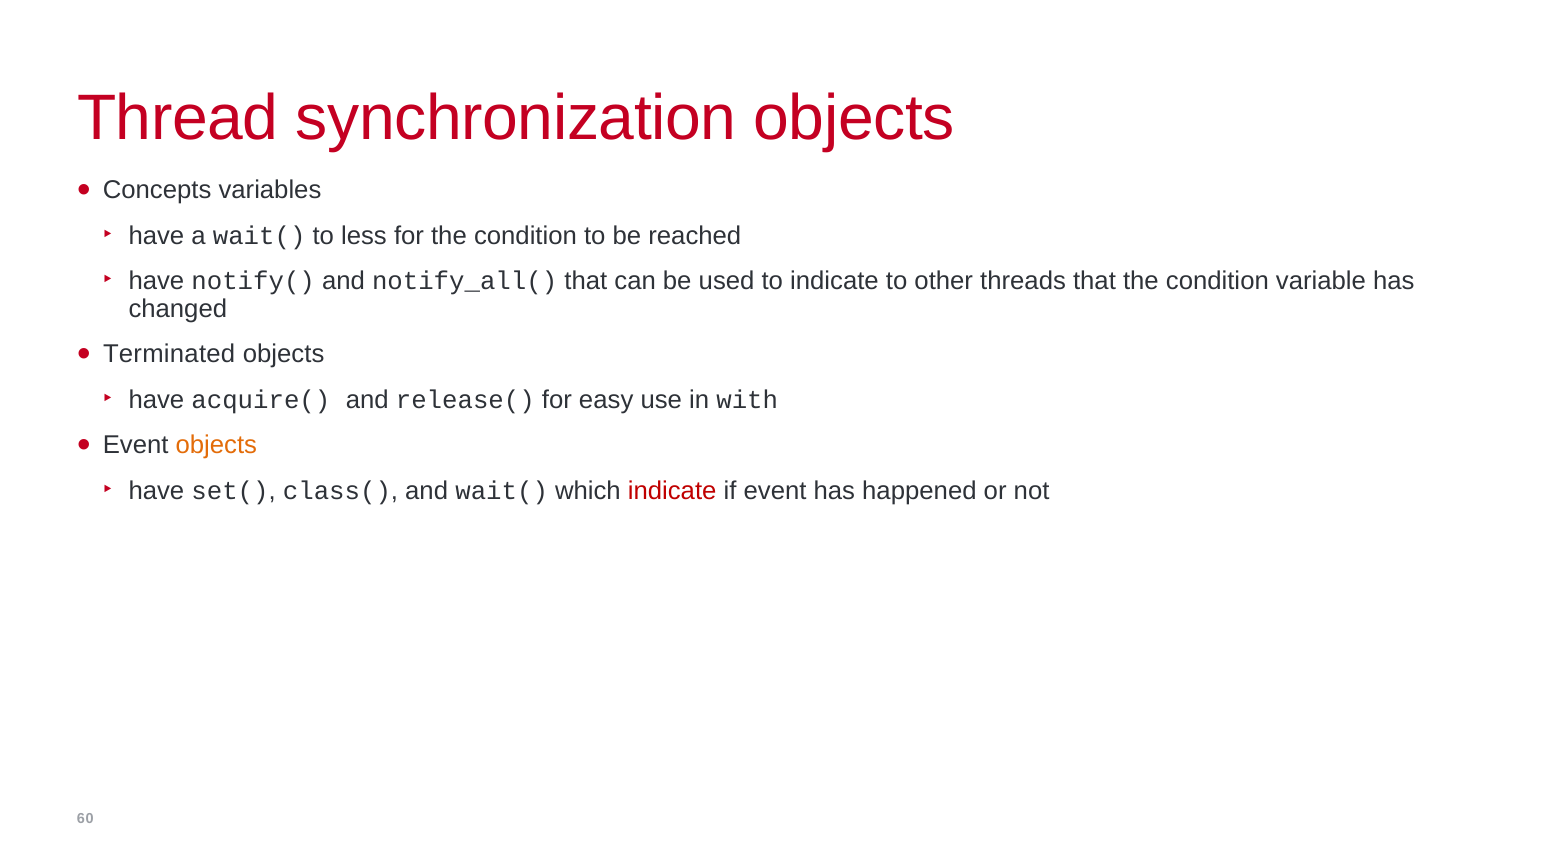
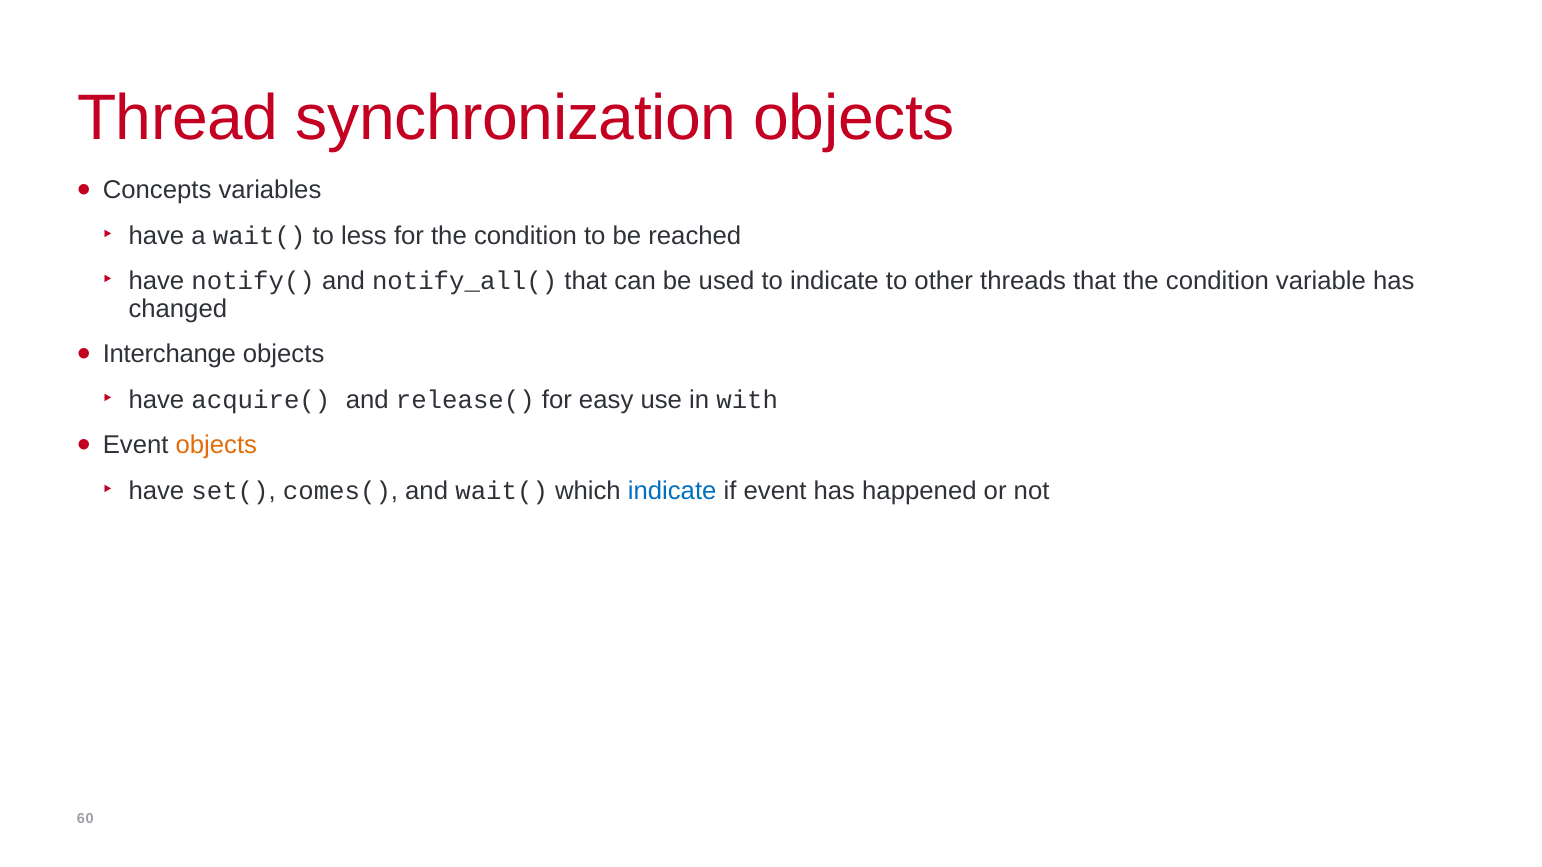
Terminated: Terminated -> Interchange (169, 355)
class(: class( -> comes( (337, 491)
indicate colour: red -> blue (672, 491)
